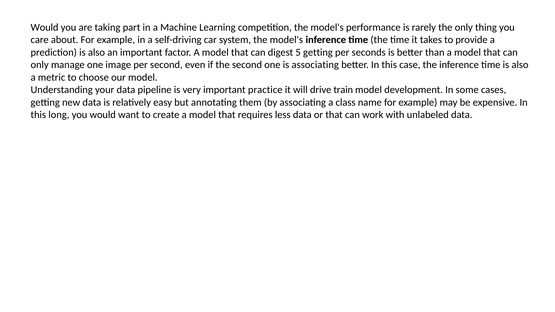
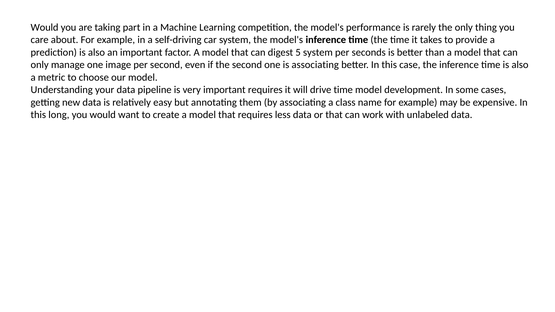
5 getting: getting -> system (318, 52)
important practice: practice -> requires (265, 90)
drive train: train -> time (343, 90)
